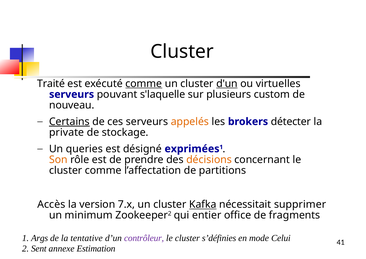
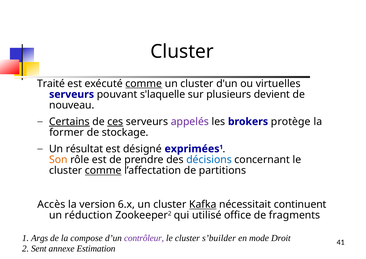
d'un underline: present -> none (227, 83)
custom: custom -> devient (272, 94)
ces underline: none -> present (115, 122)
appelés colour: orange -> purple (190, 122)
détecter: détecter -> protège (291, 122)
private: private -> former (67, 132)
queries: queries -> résultat (84, 149)
décisions colour: orange -> blue (209, 160)
comme underline: none -> present (103, 170)
7.x: 7.x -> 6.x (127, 204)
supprimer: supprimer -> continuent (300, 204)
minimum: minimum -> réduction (89, 215)
entier: entier -> utilisé (207, 215)
tentative: tentative -> compose (87, 238)
s’définies: s’définies -> s’builder (219, 238)
Celui: Celui -> Droit (281, 238)
